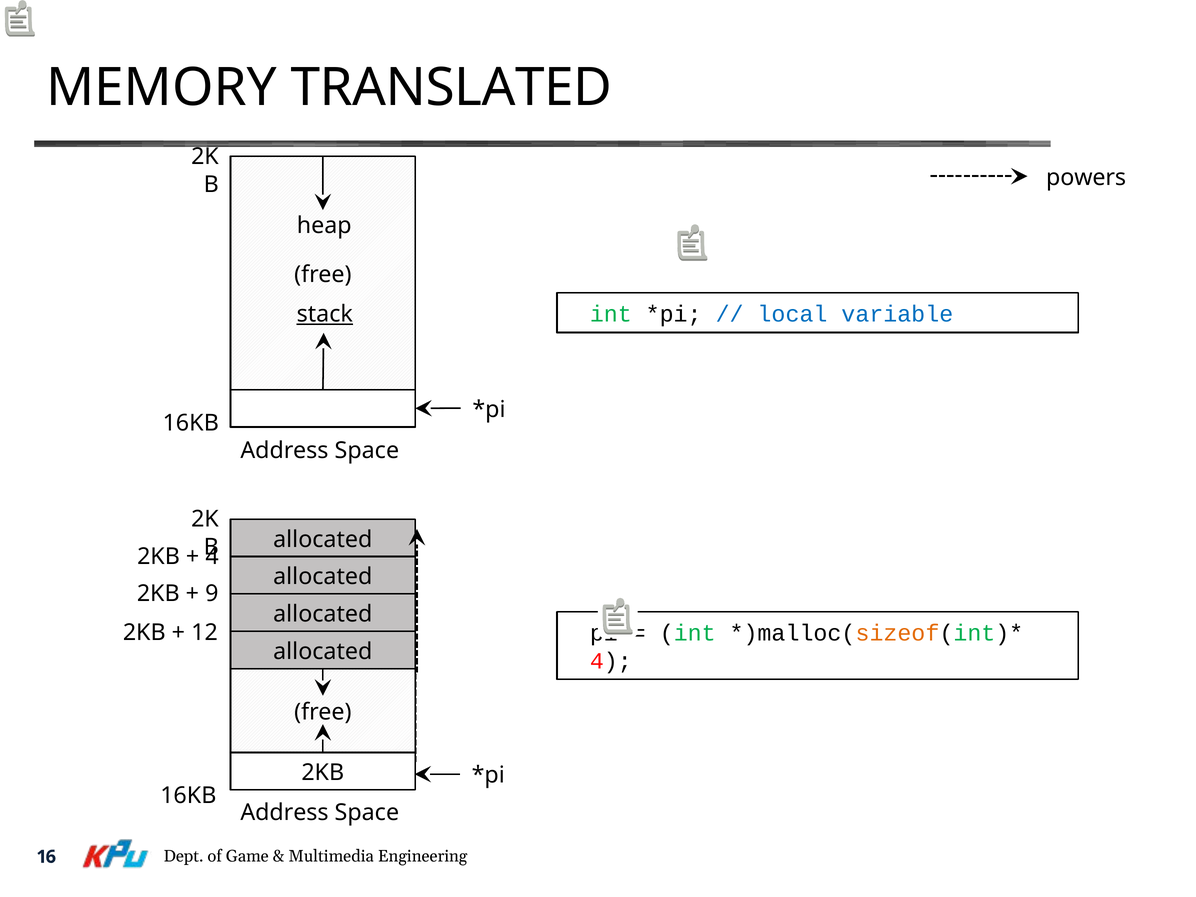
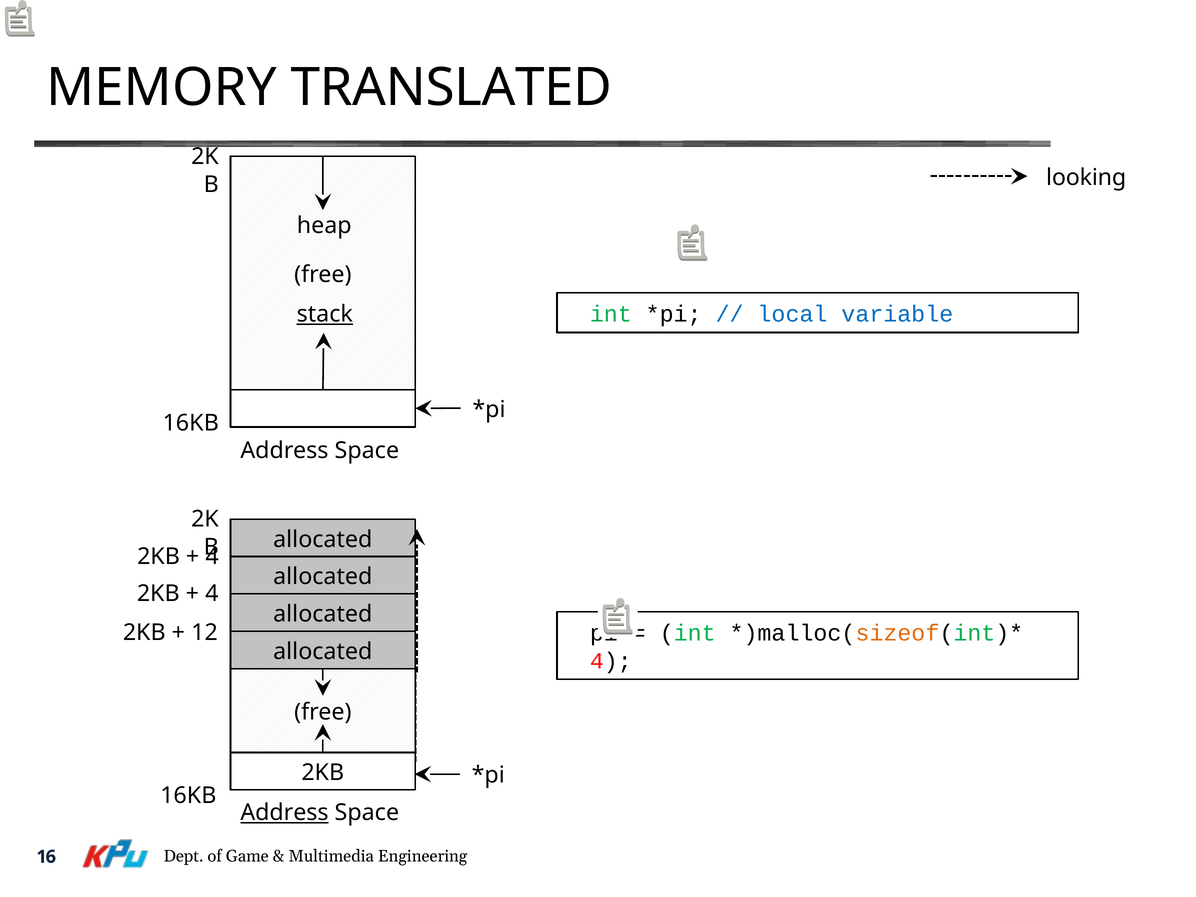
powers: powers -> looking (1086, 178)
9: 9 -> 4 (212, 594)
Address underline: none -> present (284, 813)
